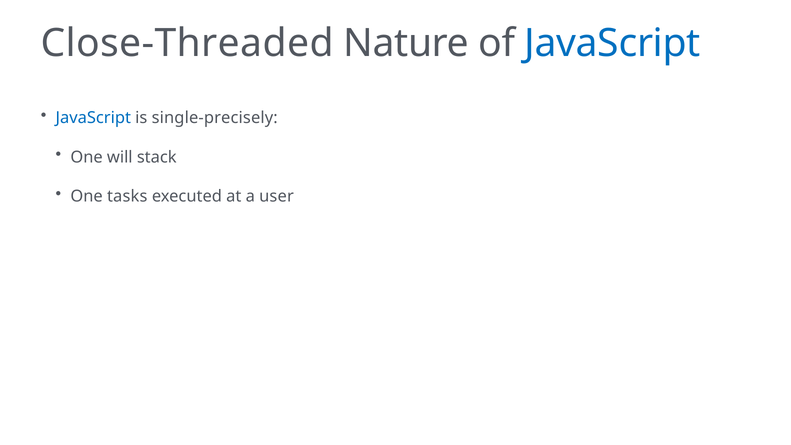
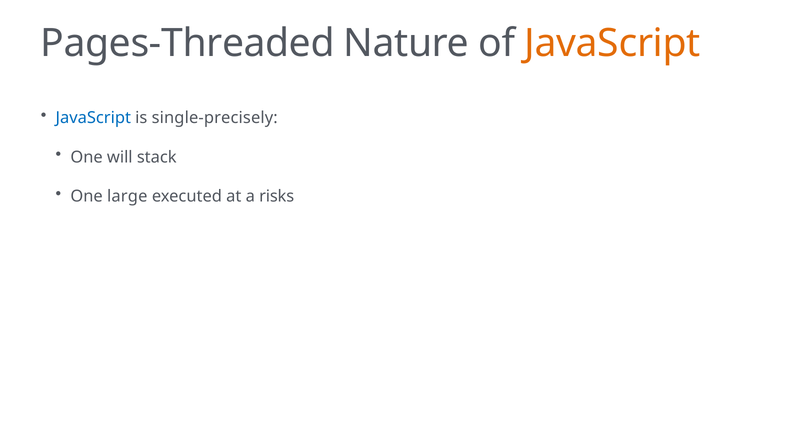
Close-Threaded: Close-Threaded -> Pages-Threaded (188, 43)
JavaScript colour: blue -> orange (612, 43)
tasks: tasks -> large (127, 196)
user: user -> risks (277, 196)
